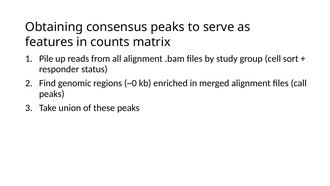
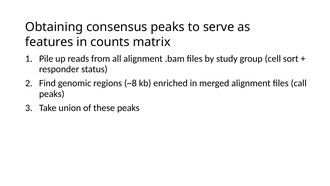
~0: ~0 -> ~8 (130, 83)
